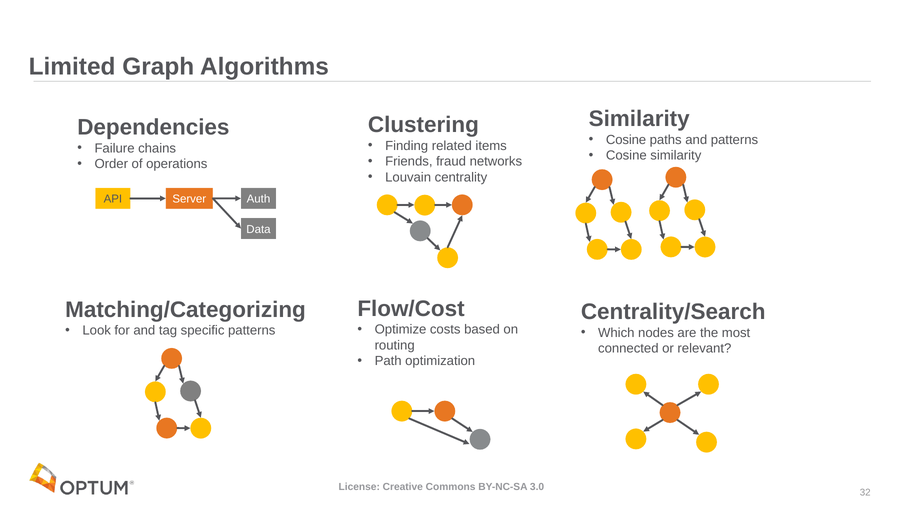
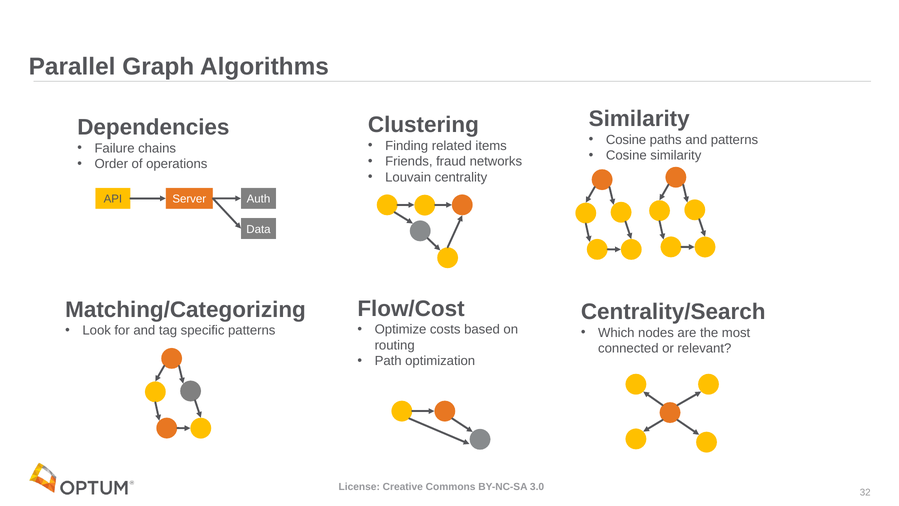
Limited: Limited -> Parallel (72, 66)
